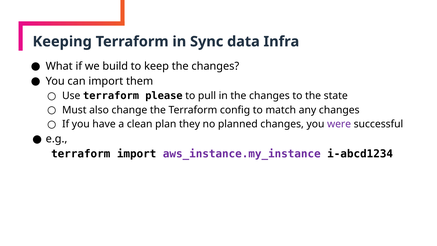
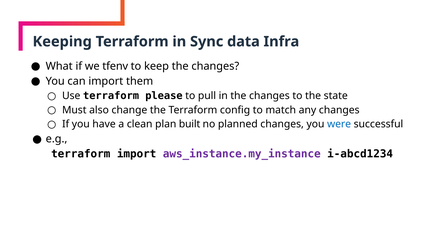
build: build -> tfenv (115, 66)
they: they -> built (190, 124)
were colour: purple -> blue (339, 124)
